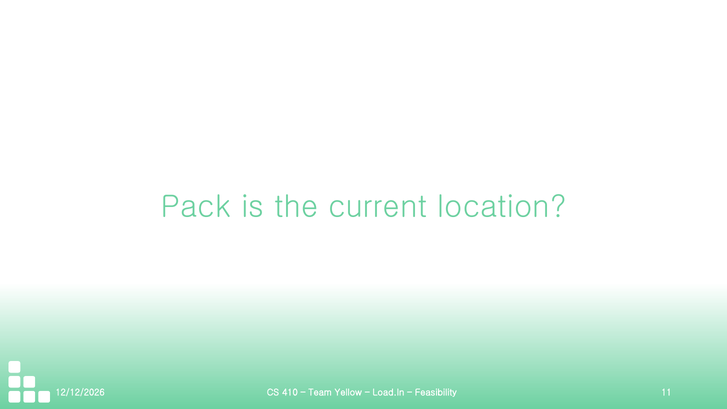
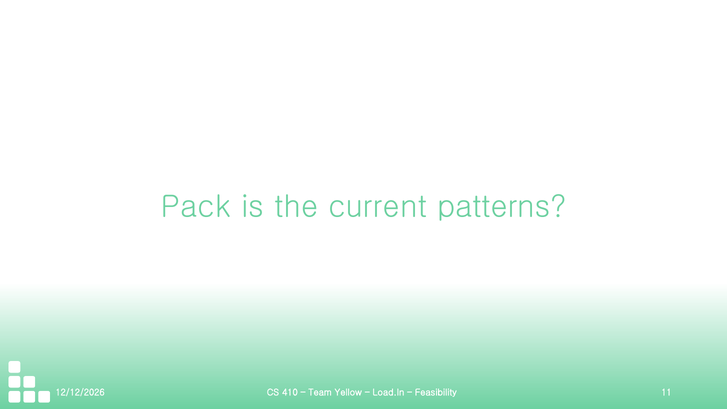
location: location -> patterns (502, 207)
